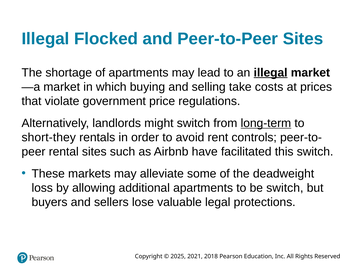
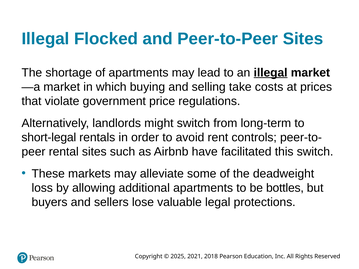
long-term underline: present -> none (266, 123)
short-they: short-they -> short-legal (49, 138)
be switch: switch -> bottles (285, 188)
